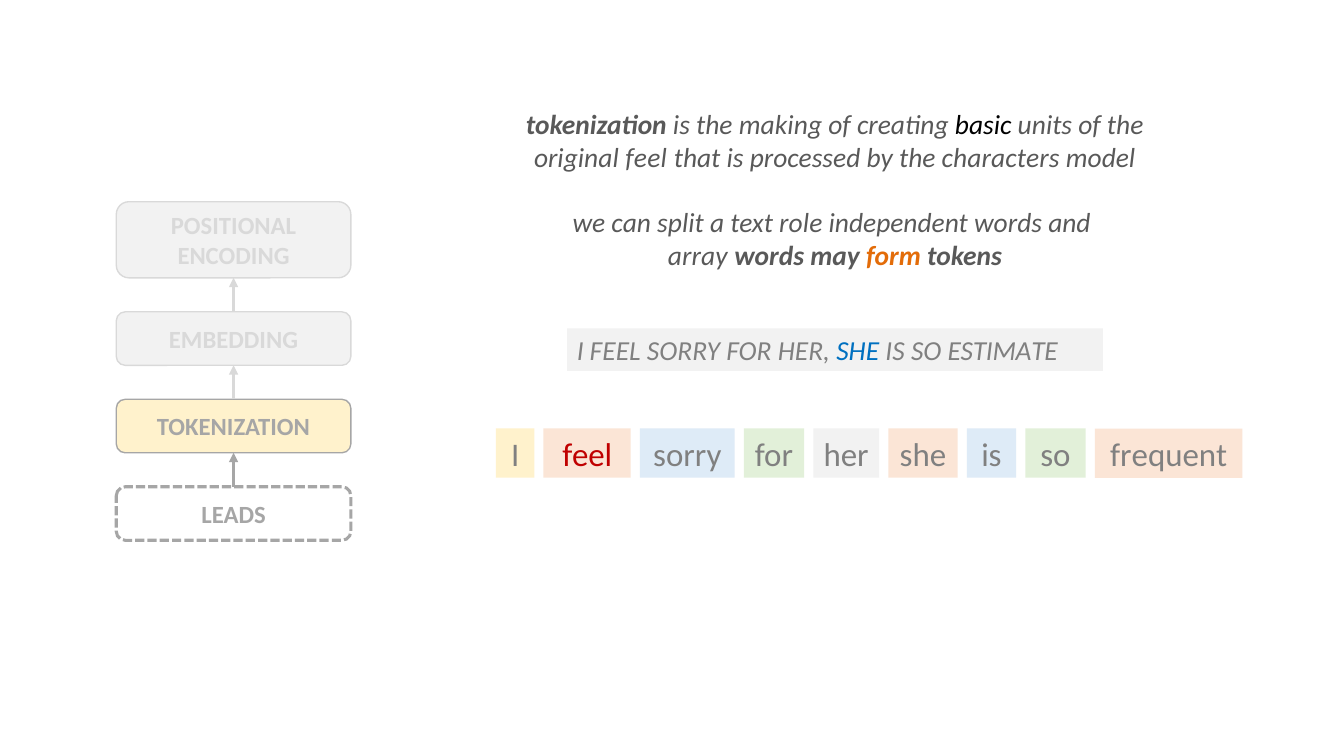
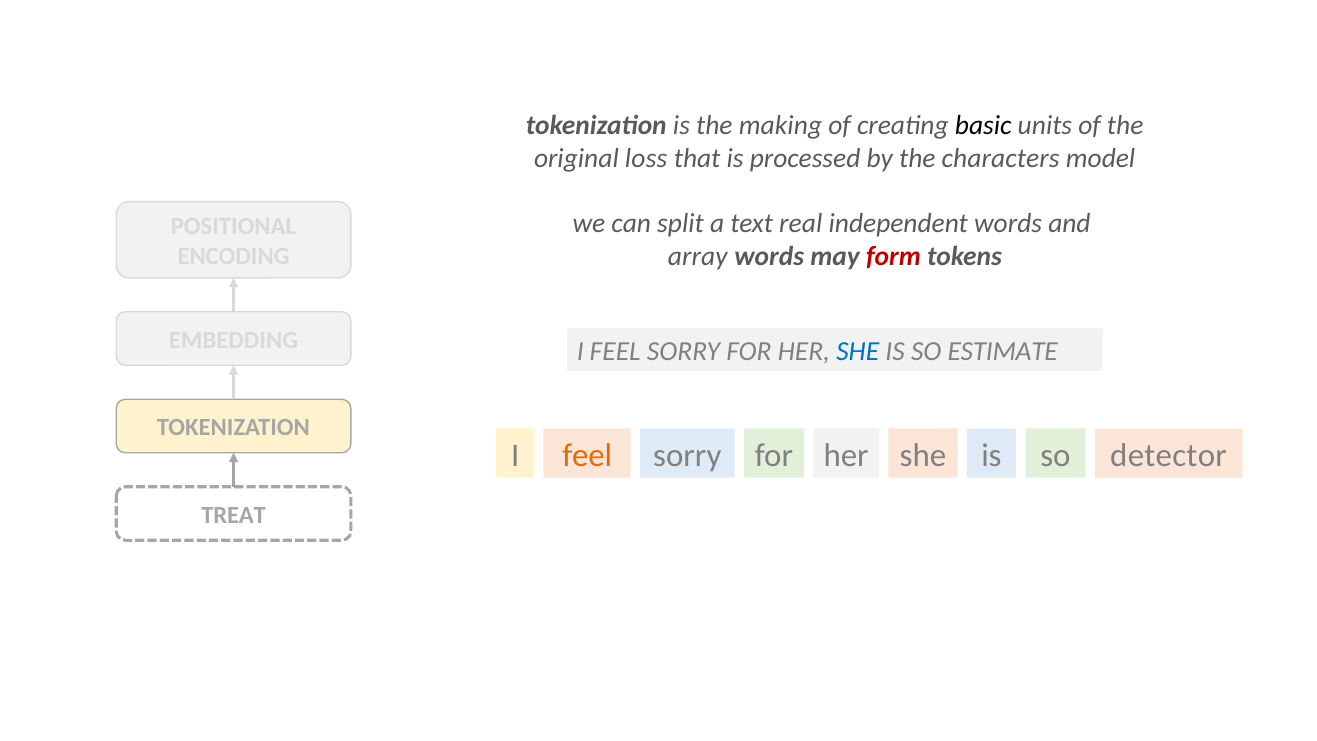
original feel: feel -> loss (646, 158)
role: role -> real (801, 224)
form colour: orange -> red (893, 257)
feel colour: red -> orange (587, 455)
frequent: frequent -> detector (1169, 456)
LEADS: LEADS -> TREAT (234, 515)
